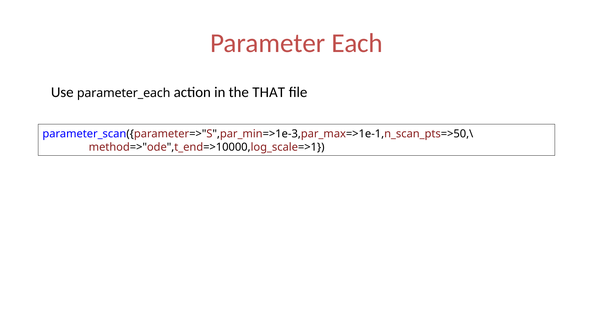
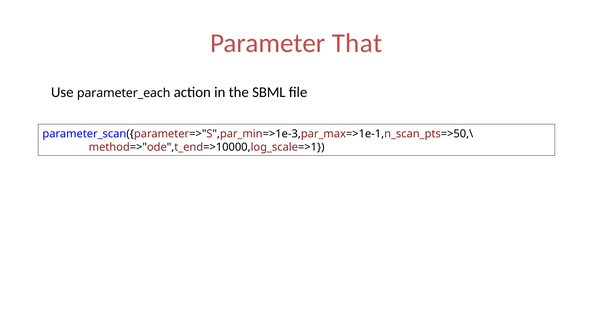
Each: Each -> That (357, 43)
THAT: THAT -> SBML (269, 92)
